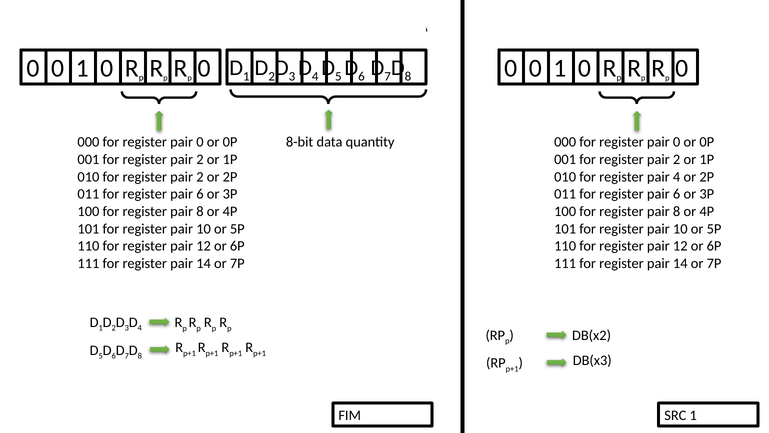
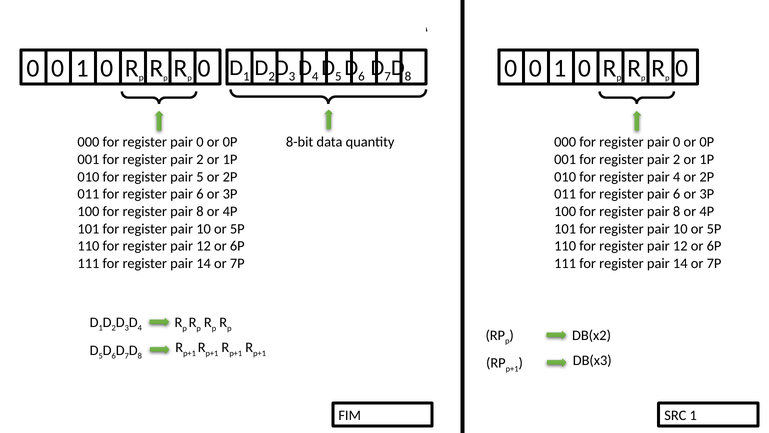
2: 2 -> 5 (200, 177)
